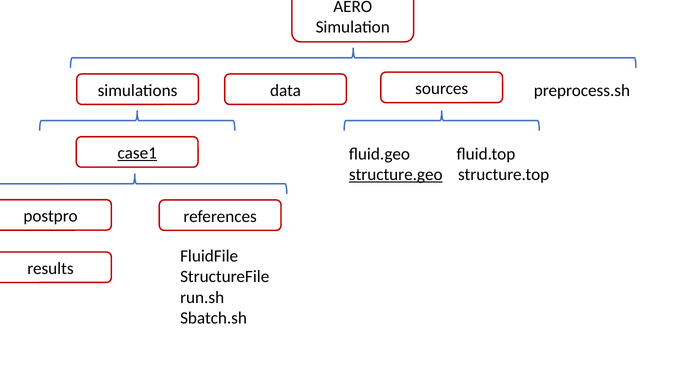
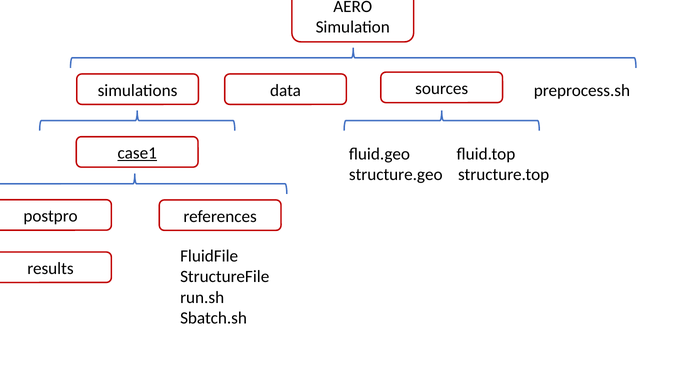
structure.geo underline: present -> none (396, 174)
